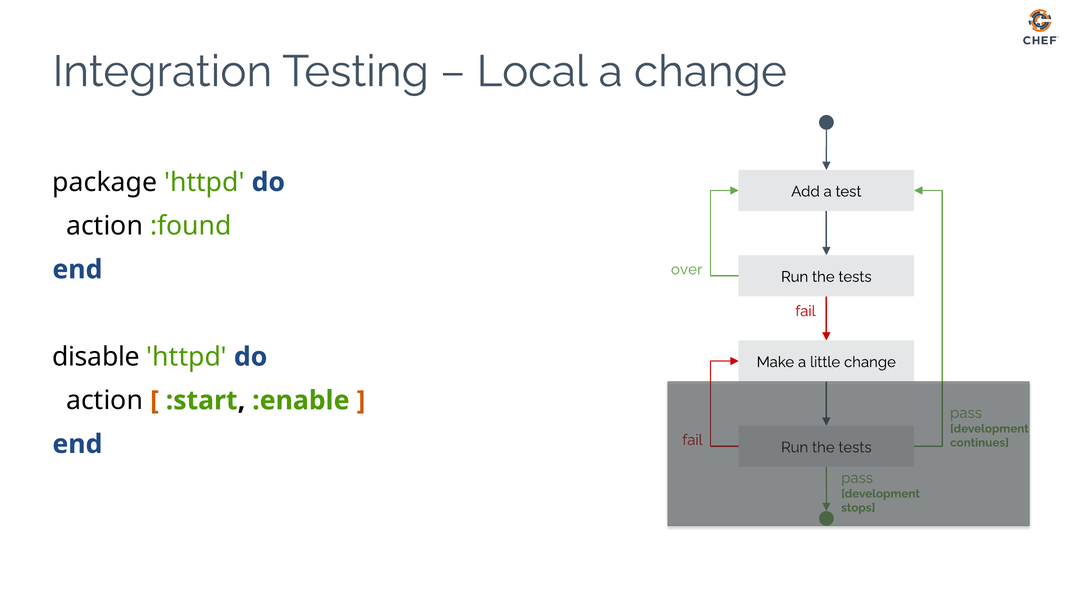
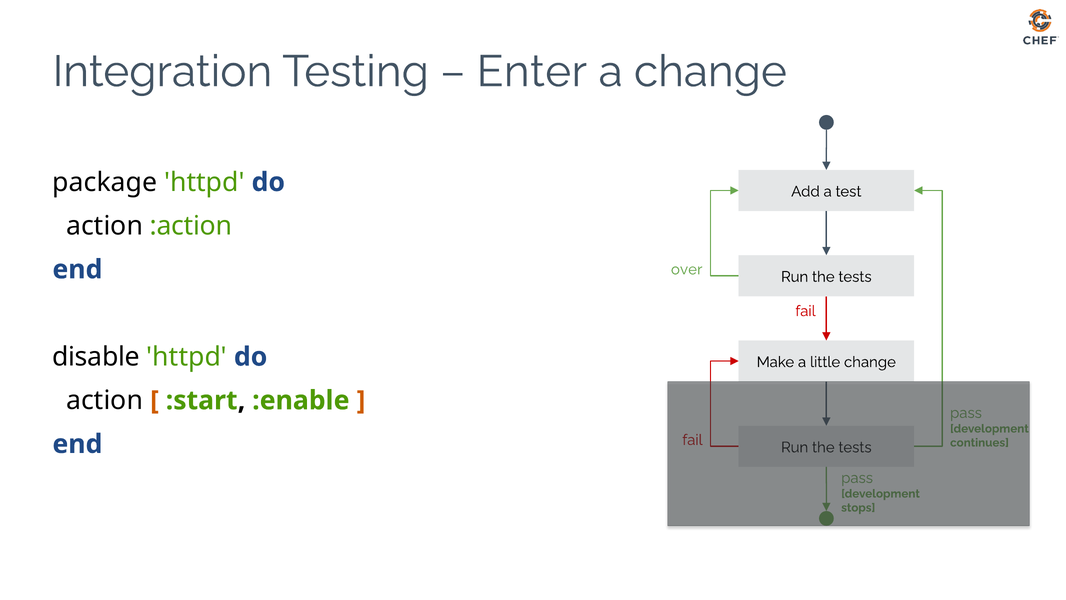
Local: Local -> Enter (532, 72)
:found: :found -> :action (191, 226)
